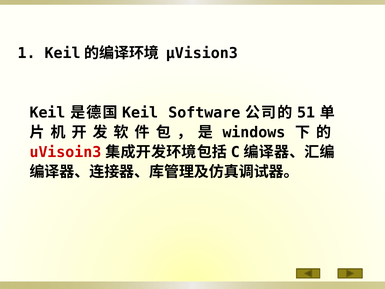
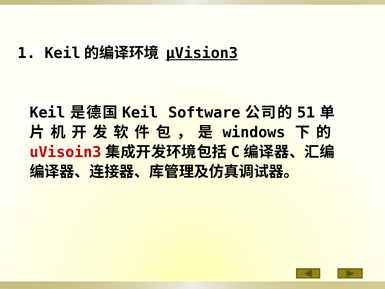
μVision3 underline: none -> present (202, 53)
